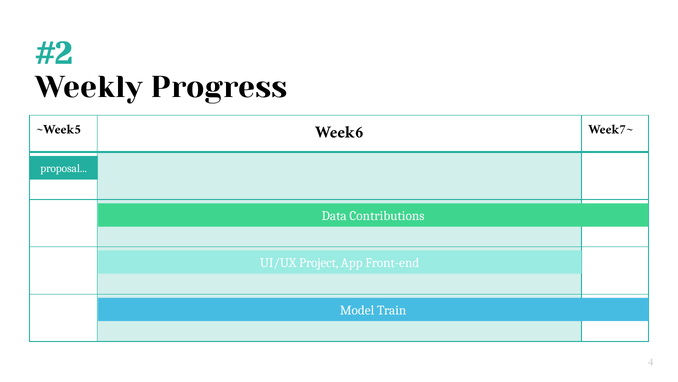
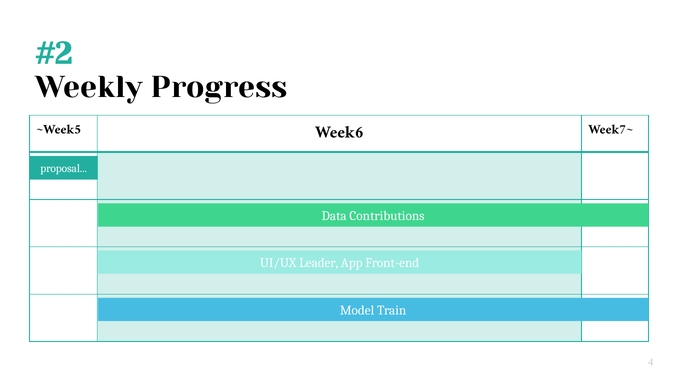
Project: Project -> Leader (319, 263)
